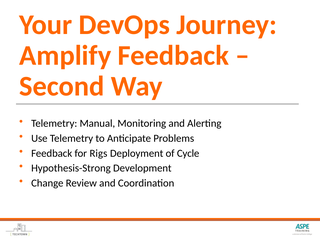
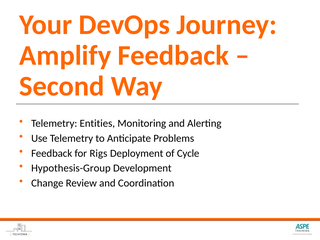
Manual: Manual -> Entities (97, 123)
Hypothesis-Strong: Hypothesis-Strong -> Hypothesis-Group (71, 168)
